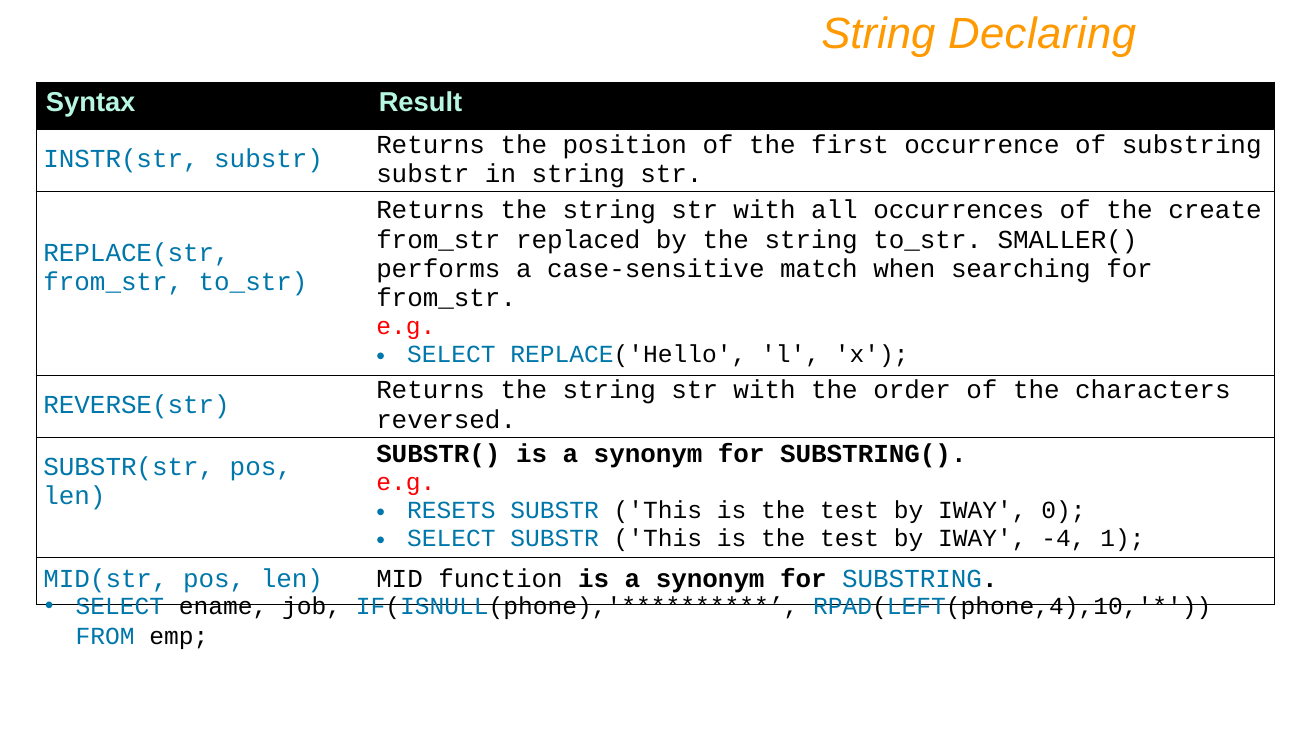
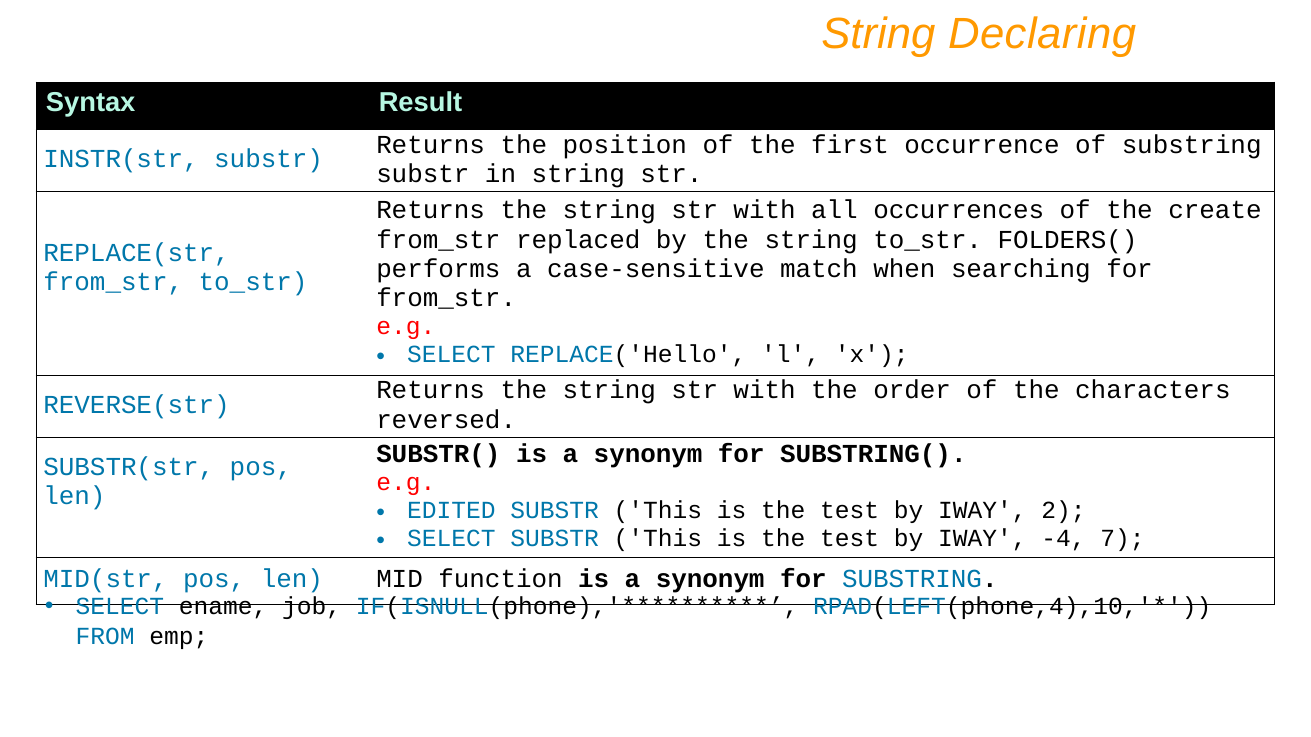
SMALLER(: SMALLER( -> FOLDERS( (1067, 240)
RESETS: RESETS -> EDITED (451, 511)
0: 0 -> 2 (1063, 511)
1: 1 -> 7 (1122, 539)
